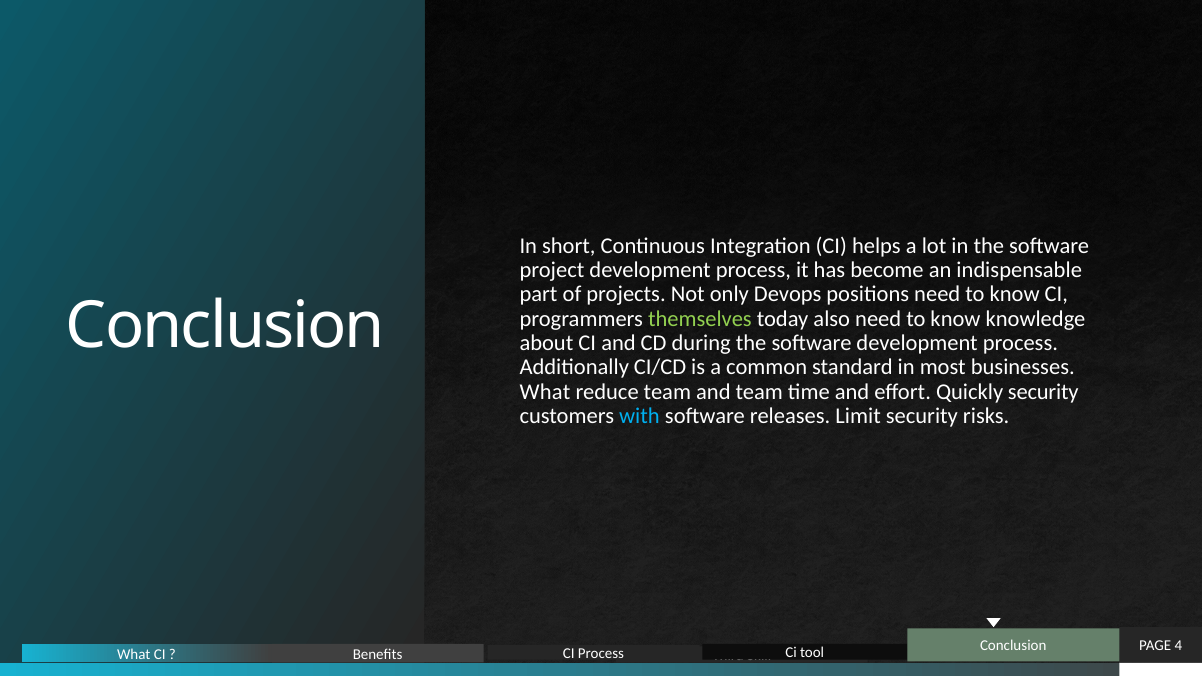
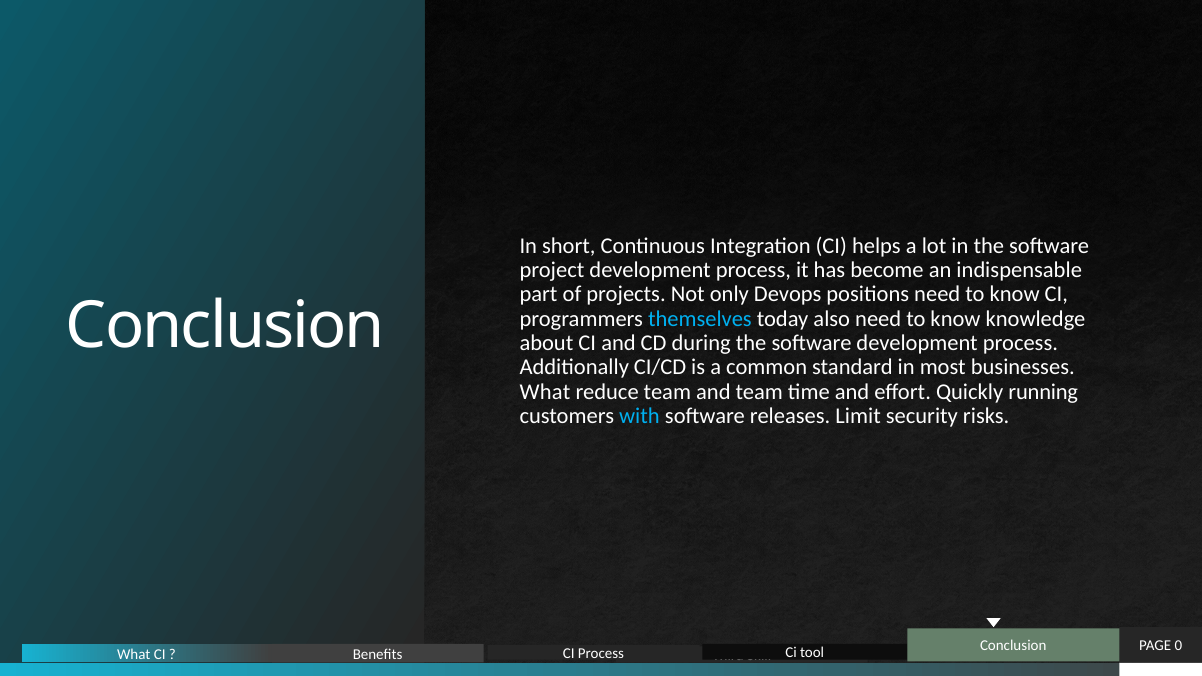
themselves colour: light green -> light blue (700, 319)
Quickly security: security -> running (1043, 392)
4: 4 -> 0 (1178, 646)
